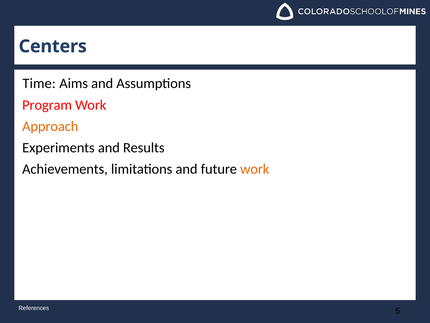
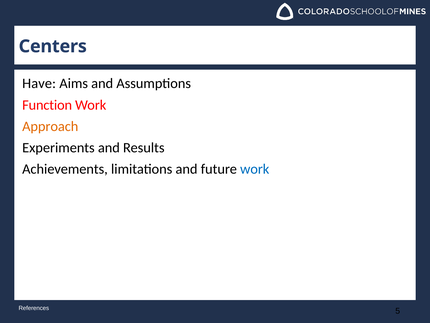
Time: Time -> Have (39, 83)
Program: Program -> Function (47, 105)
work colour: orange -> blue (255, 169)
